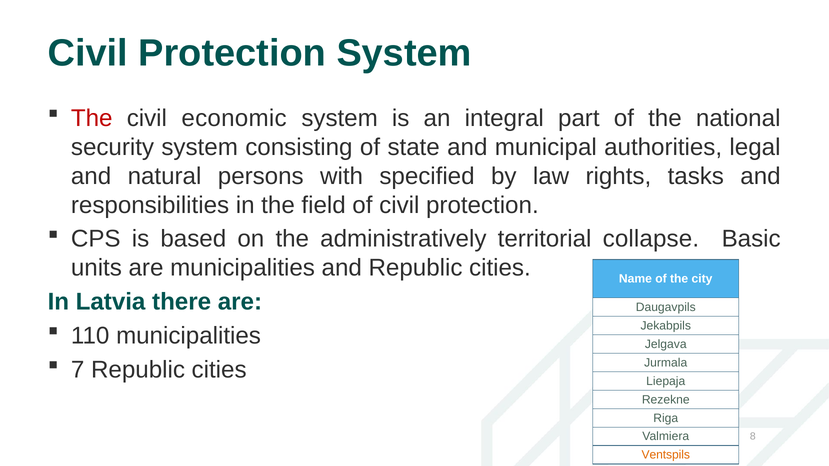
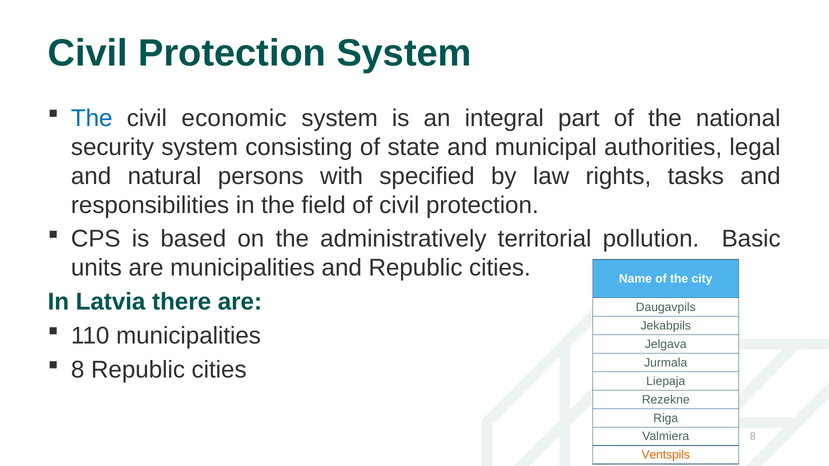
The colour: red -> blue (92, 118)
collapse: collapse -> pollution (651, 239)
7: 7 -> 8 (78, 370)
